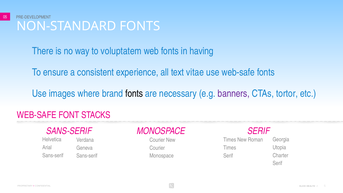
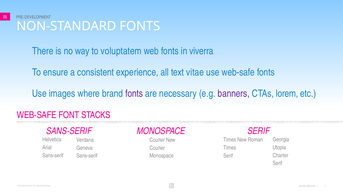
having: having -> viverra (201, 51)
fonts colour: black -> purple (134, 93)
tortor: tortor -> lorem (287, 93)
